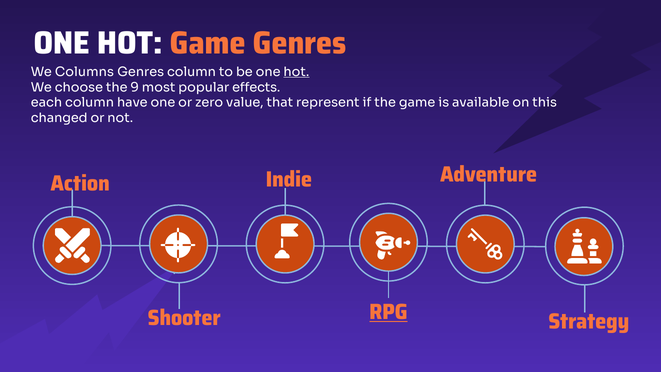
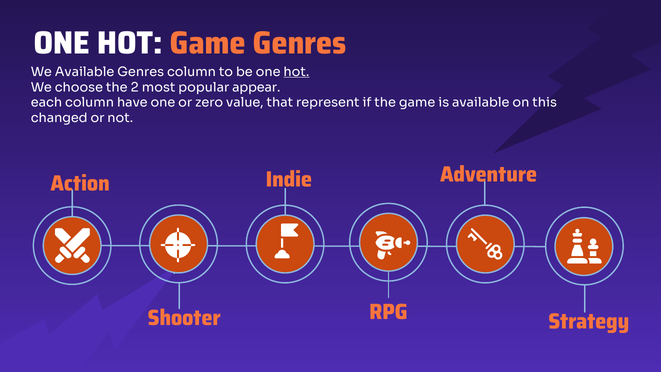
We Columns: Columns -> Available (85, 72)
9: 9 -> 2 (135, 87)
effects: effects -> appear (256, 87)
RPG underline: present -> none (388, 312)
